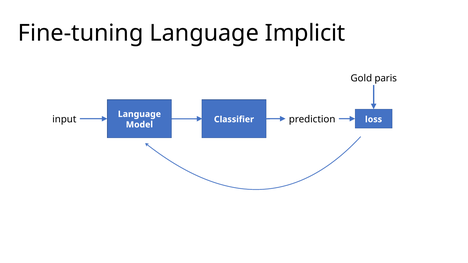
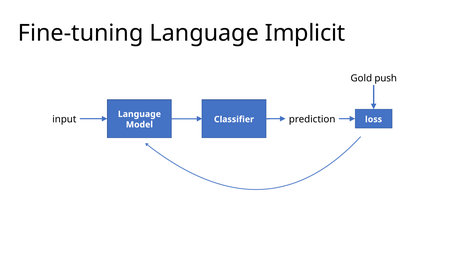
paris: paris -> push (386, 78)
